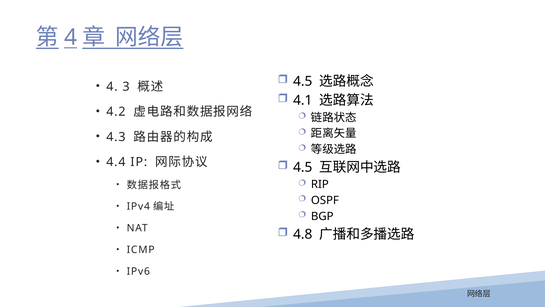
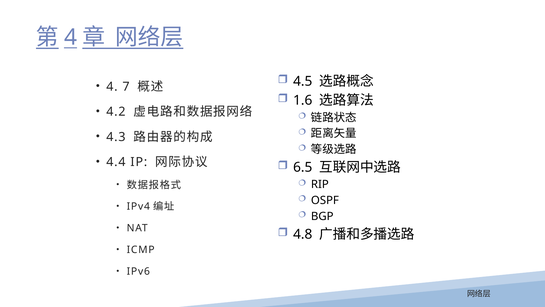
3: 3 -> 7 (126, 86)
4.1: 4.1 -> 1.6 (303, 100)
4.5: 4.5 -> 6.5 (303, 167)
